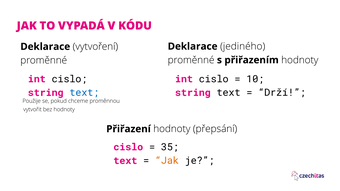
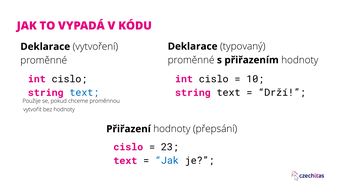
jediného: jediného -> typovaný (243, 46)
35: 35 -> 23 (170, 147)
Jak colour: orange -> blue (167, 161)
